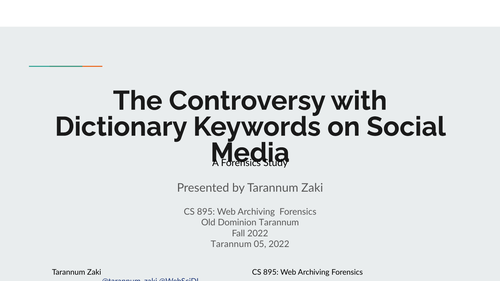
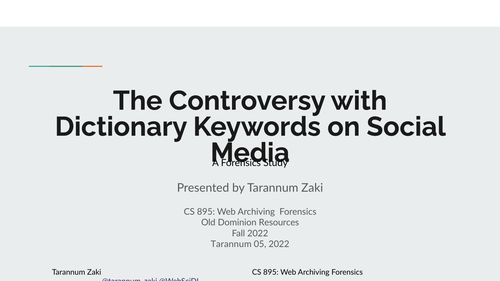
Dominion Tarannum: Tarannum -> Resources (279, 223)
